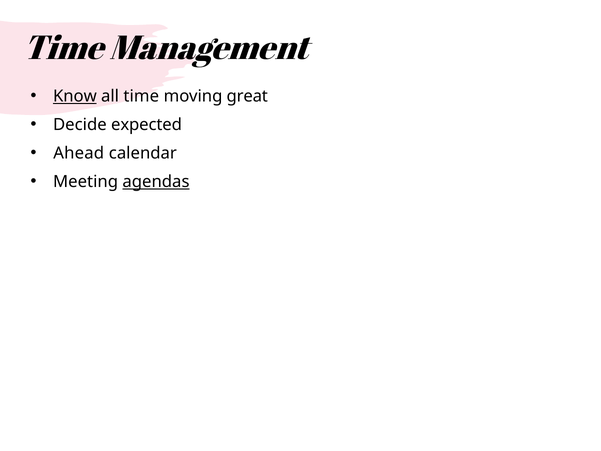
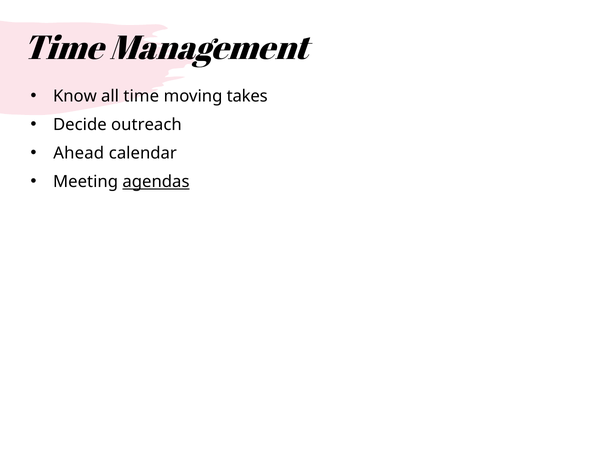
Know underline: present -> none (75, 96)
great: great -> takes (247, 96)
expected: expected -> outreach (146, 125)
